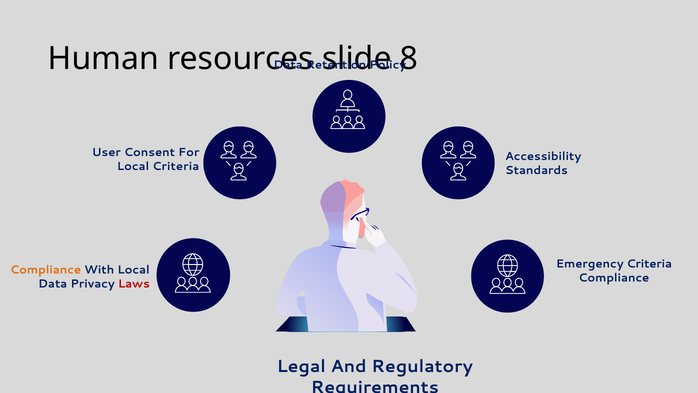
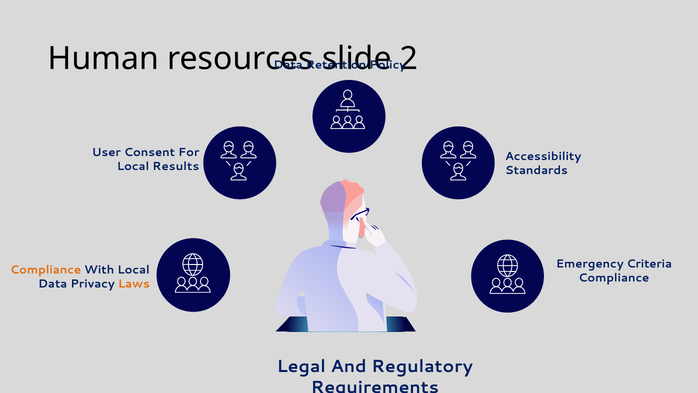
8: 8 -> 2 (409, 59)
Local Criteria: Criteria -> Results (176, 166)
Laws colour: red -> orange (134, 284)
